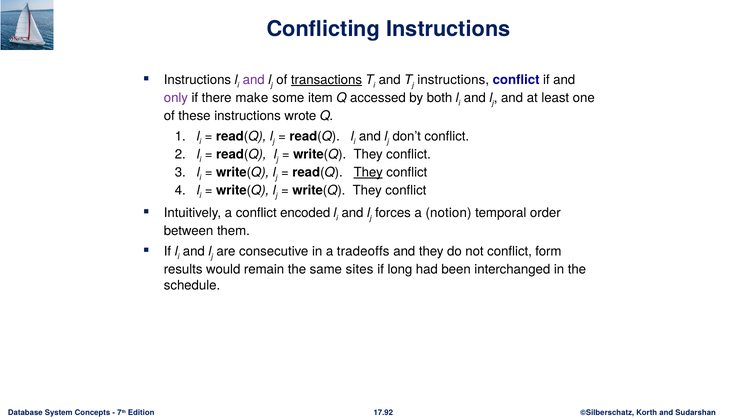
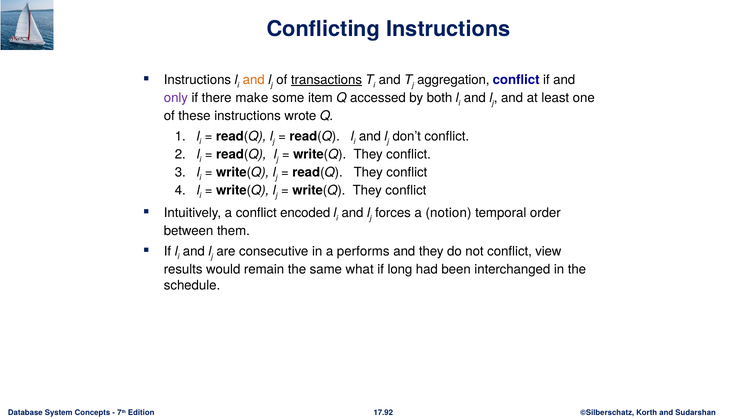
and colour: purple -> orange (254, 80)
instructions: instructions -> aggregation (453, 80)
They underline: present -> none (368, 172)
tradeoffs: tradeoffs -> performs (363, 251)
form: form -> view (548, 251)
sites: sites -> what (360, 269)
